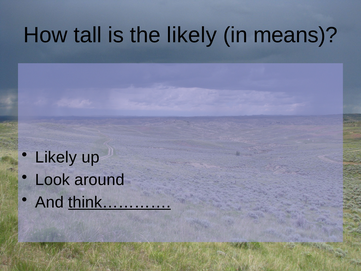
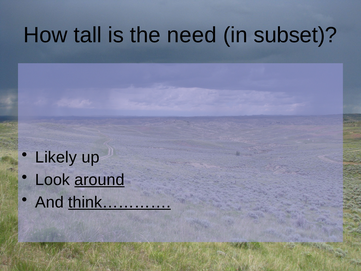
the likely: likely -> need (192, 35)
means: means -> subset (295, 35)
around underline: none -> present (99, 180)
